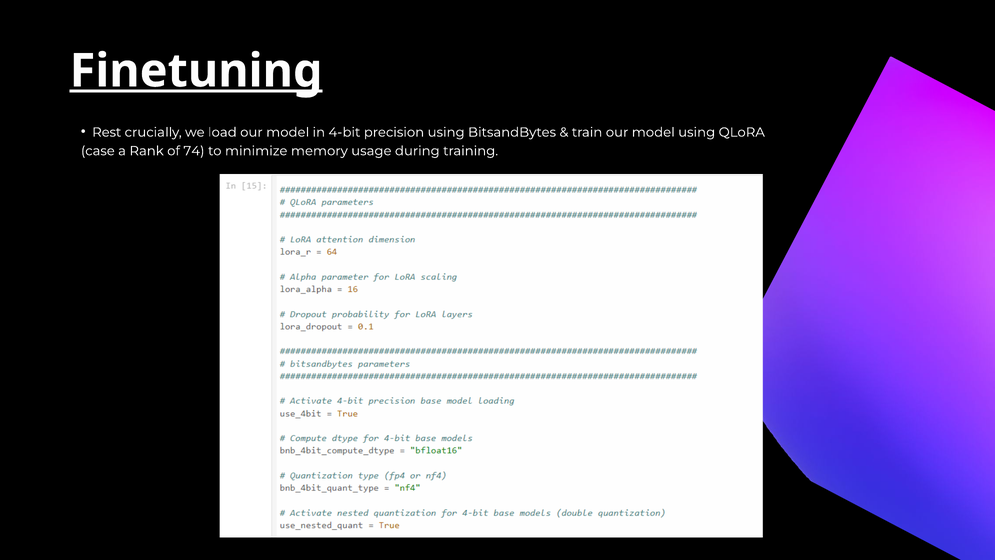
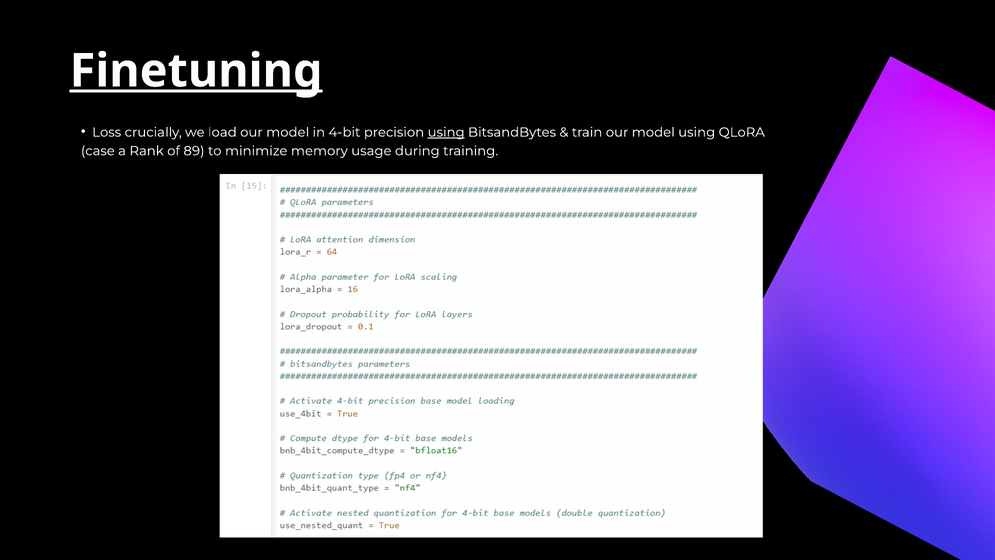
Rest: Rest -> Loss (107, 132)
using underline: none -> present (446, 132)
74: 74 -> 89 (194, 151)
